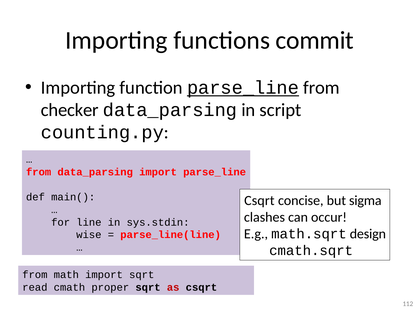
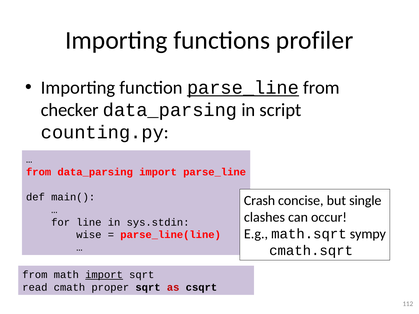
commit: commit -> profiler (315, 41)
Csqrt: Csqrt -> Crash (260, 201)
sigma: sigma -> single (365, 201)
design: design -> sympy (368, 234)
import underline: none -> present (104, 275)
